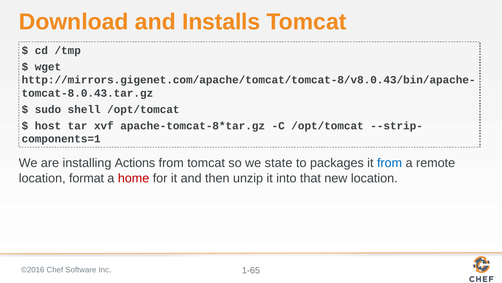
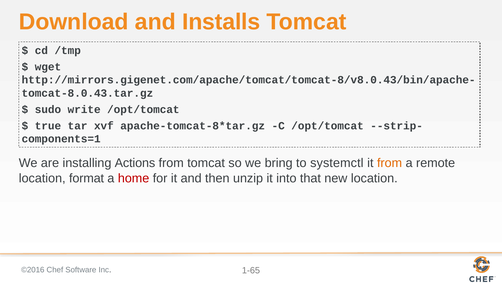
shell: shell -> write (84, 109)
host: host -> true (48, 126)
state: state -> bring (279, 163)
packages: packages -> systemctl (337, 163)
from colour: blue -> orange (390, 163)
